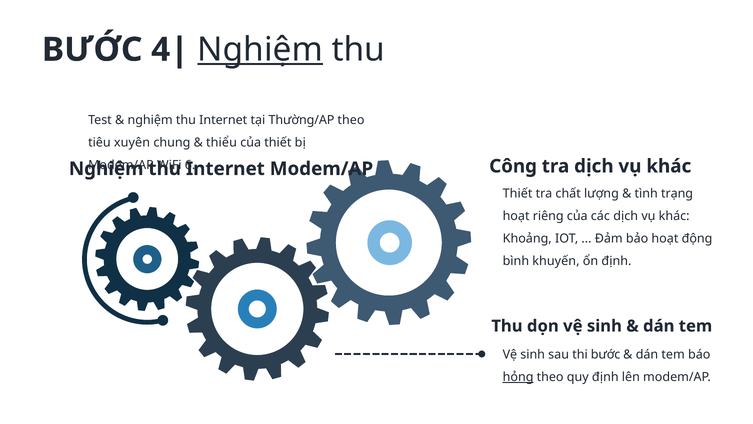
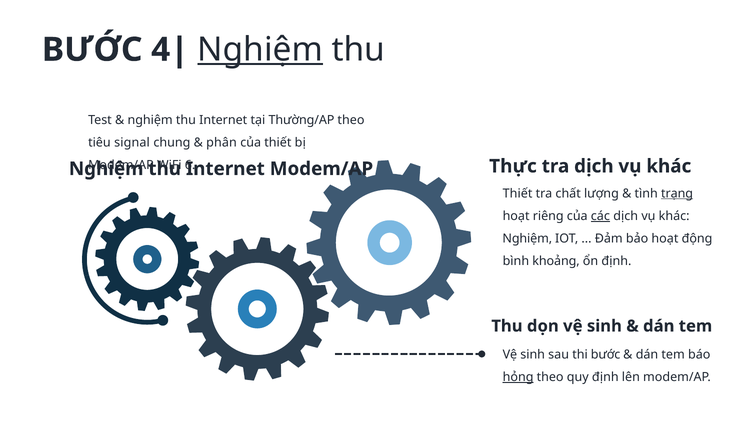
xuyên: xuyên -> signal (132, 142)
thiểu: thiểu -> phân (222, 142)
Công: Công -> Thực (513, 166)
trạng underline: none -> present (677, 193)
các underline: none -> present (600, 216)
Khoảng: Khoảng -> Nghiệm (527, 238)
khuyến: khuyến -> khoảng (556, 261)
